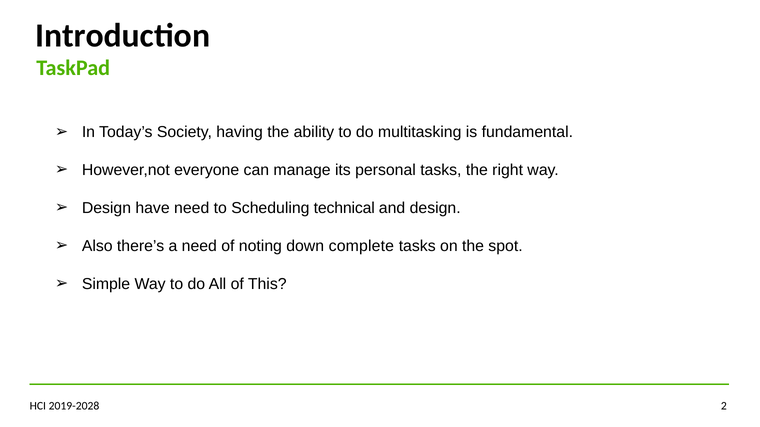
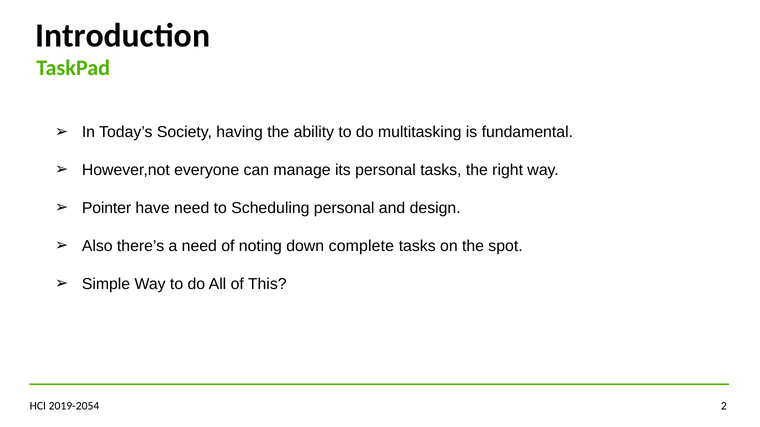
Design: Design -> Pointer (107, 208)
Scheduling technical: technical -> personal (344, 208)
2019-2028: 2019-2028 -> 2019-2054 (74, 406)
